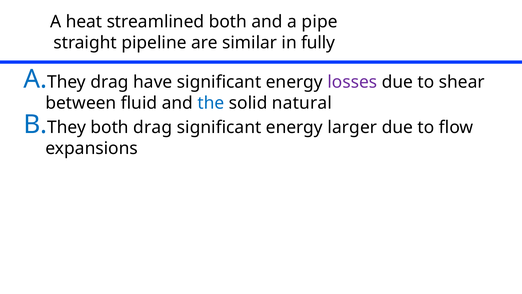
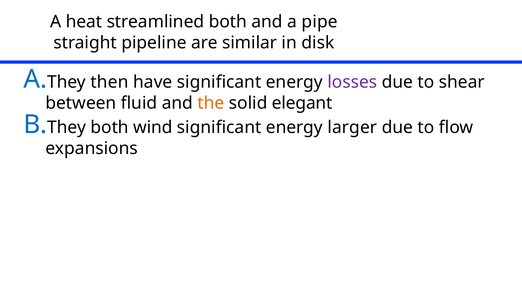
fully: fully -> disk (318, 43)
They drag: drag -> then (109, 82)
the colour: blue -> orange (211, 103)
natural: natural -> elegant (302, 103)
both drag: drag -> wind (153, 127)
